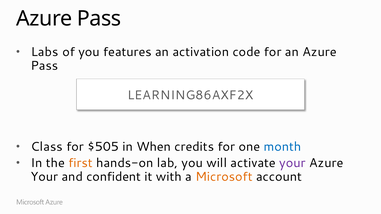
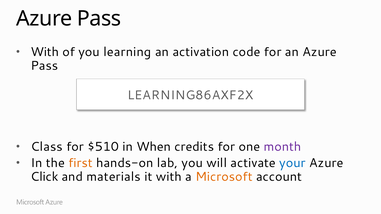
Labs: Labs -> With (45, 52)
features: features -> learning (127, 52)
$505: $505 -> $510 (103, 147)
month colour: blue -> purple (283, 147)
your colour: purple -> blue (292, 163)
Your: Your -> Click (44, 177)
confident: confident -> materials (114, 177)
